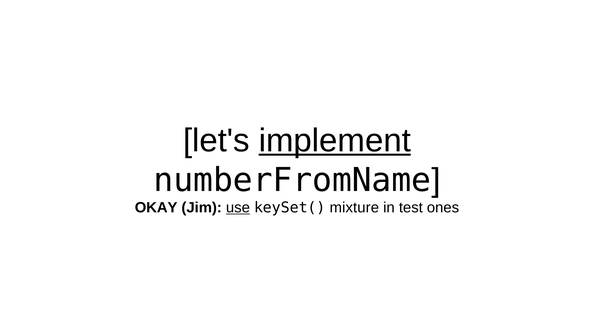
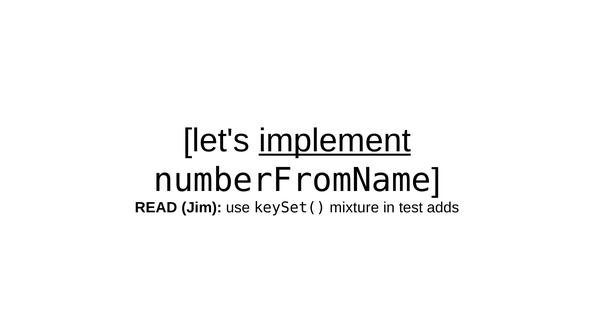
OKAY: OKAY -> READ (156, 208)
use underline: present -> none (238, 208)
ones: ones -> adds (443, 208)
